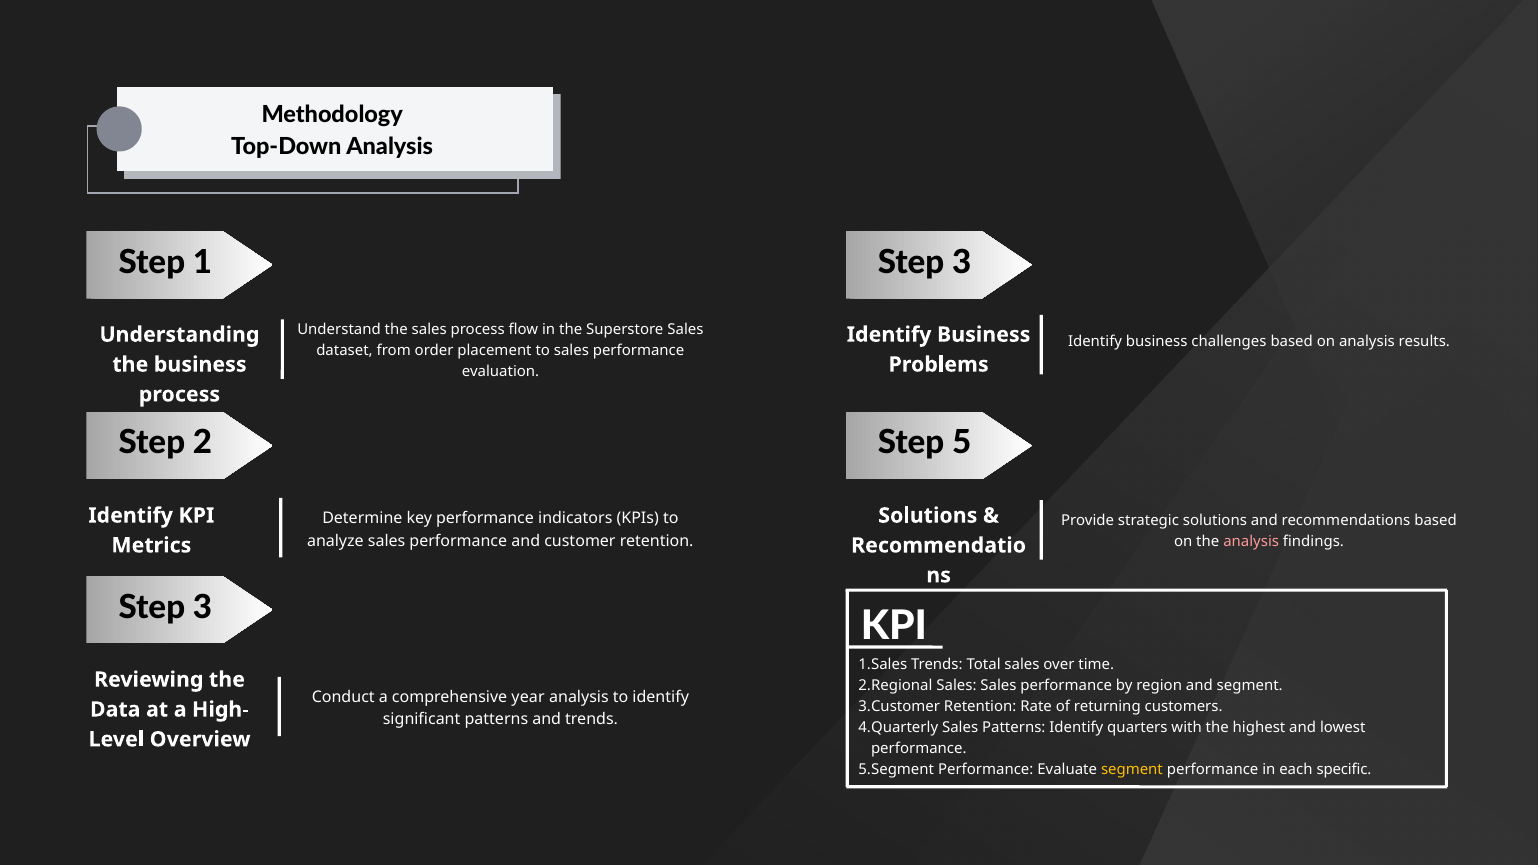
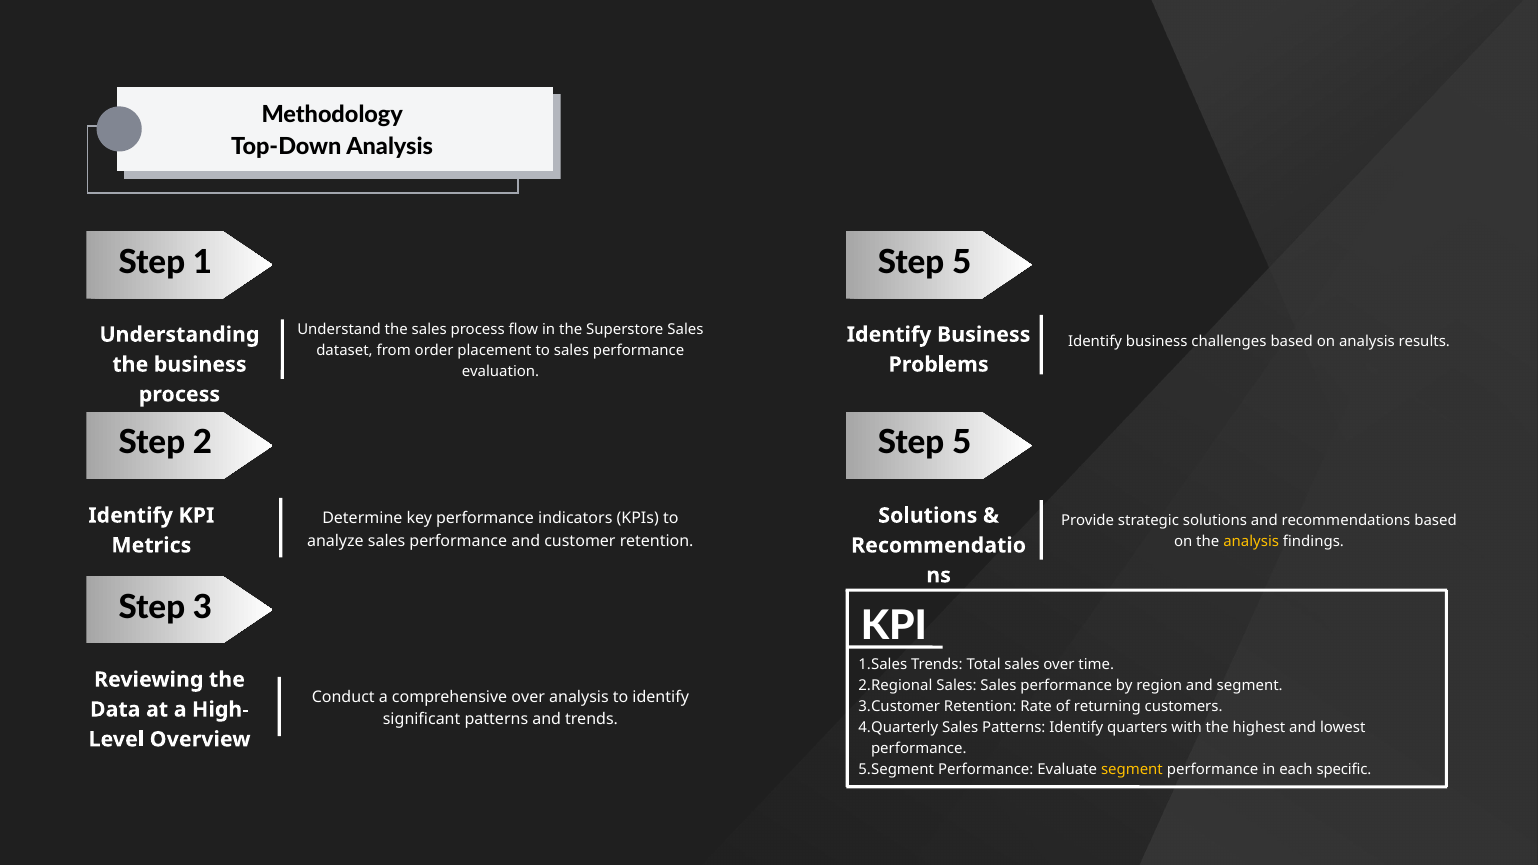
3: 3 -> 5 (962, 262)
analysis colour: pink -> yellow (1251, 541)
comprehensive year: year -> over (528, 697)
